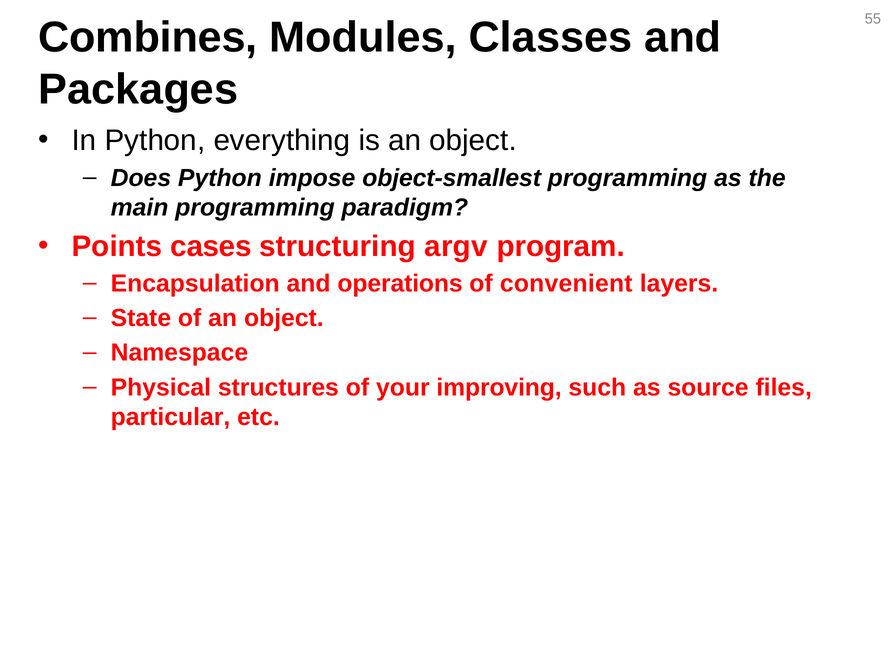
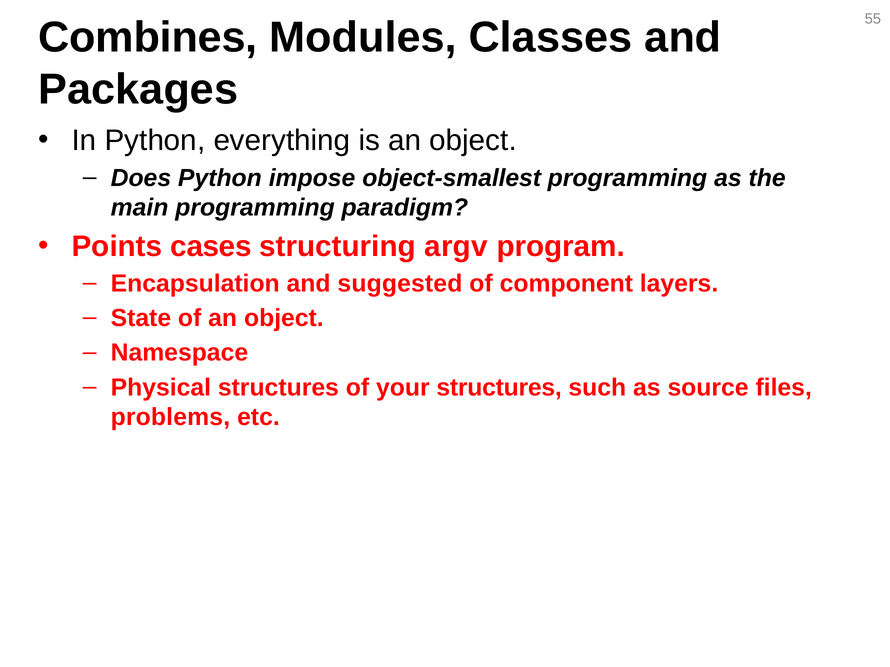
operations: operations -> suggested (400, 284)
convenient: convenient -> component (566, 284)
your improving: improving -> structures (499, 388)
particular: particular -> problems (170, 417)
